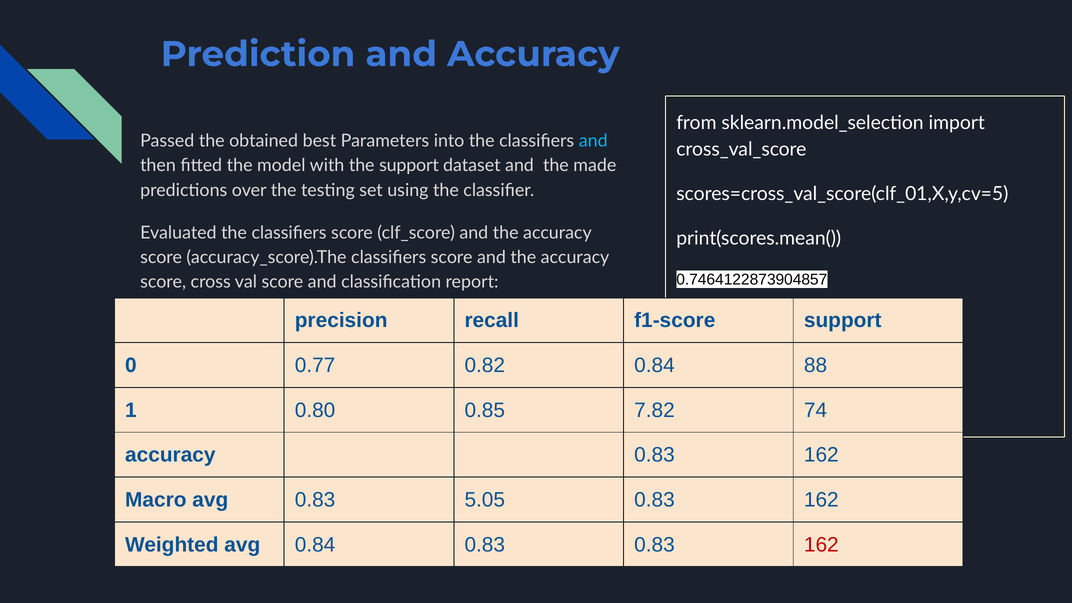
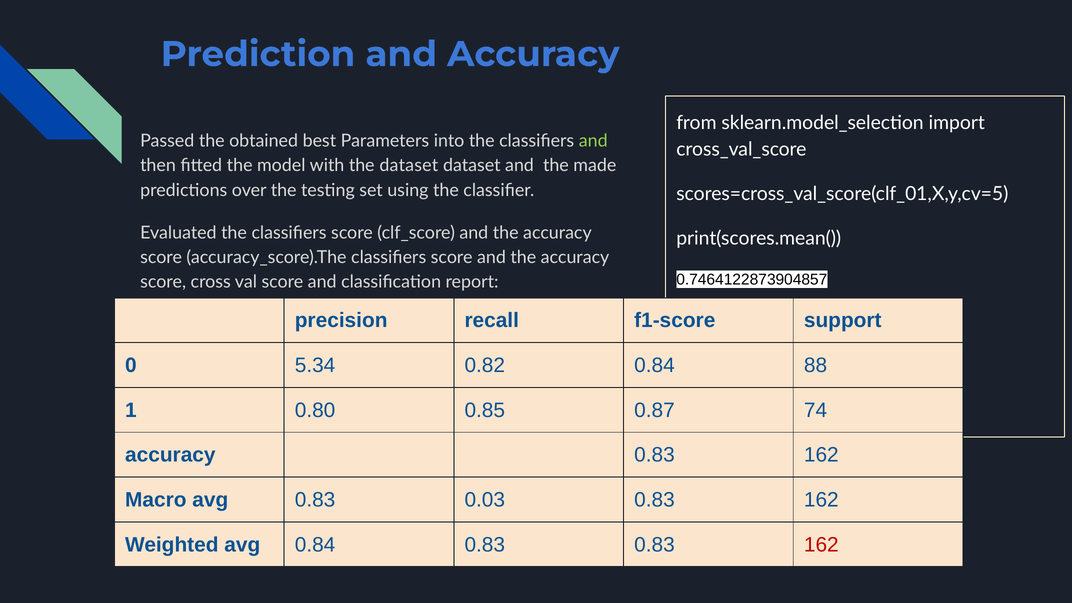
and colour: light blue -> light green (593, 141)
the support: support -> dataset (409, 166)
0.77: 0.77 -> 5.34 (315, 365)
7.82: 7.82 -> 0.87 (654, 410)
5.05: 5.05 -> 0.03 (485, 500)
